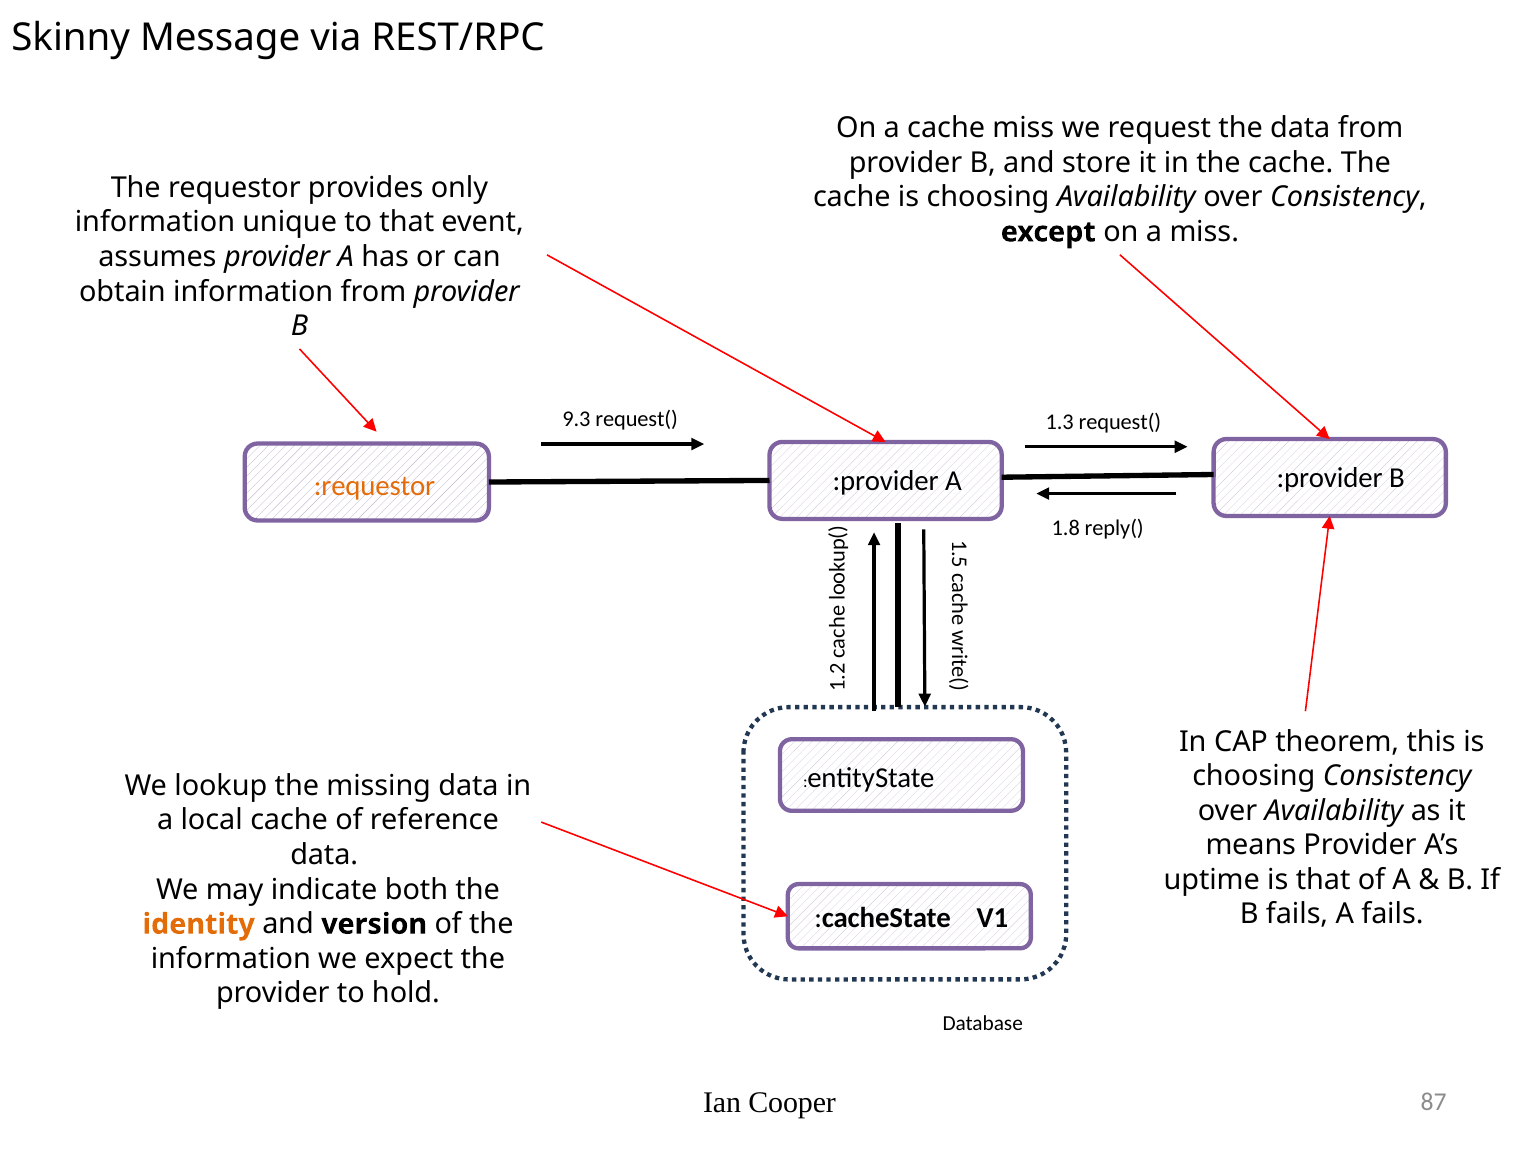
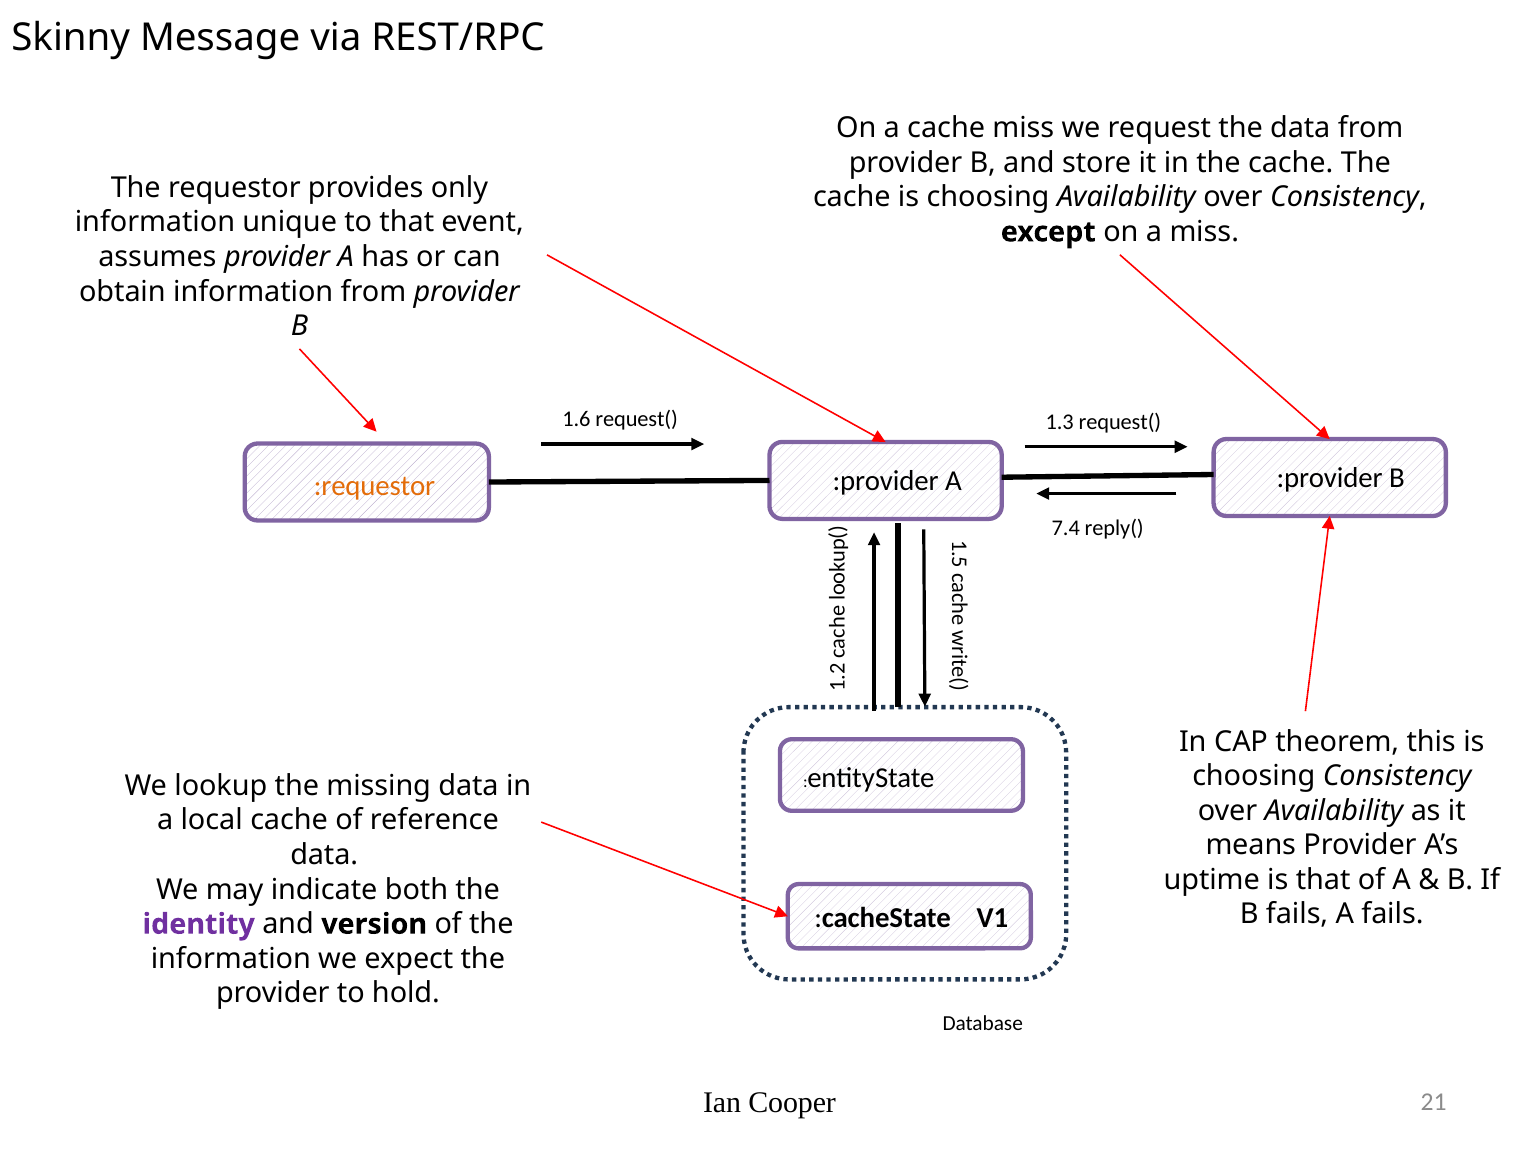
9.3: 9.3 -> 1.6 (576, 419)
1.8: 1.8 -> 7.4 (1066, 528)
identity colour: orange -> purple (199, 924)
87: 87 -> 21 (1434, 1102)
